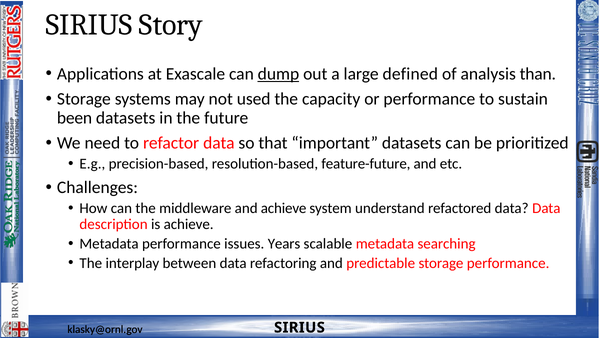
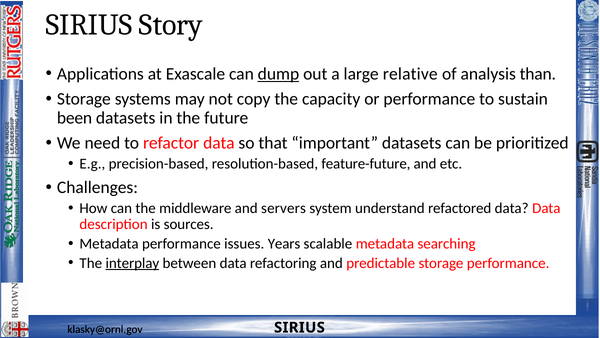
defined: defined -> relative (410, 74)
used: used -> copy (254, 99)
and achieve: achieve -> servers (283, 208)
is achieve: achieve -> sources (189, 224)
interplay underline: none -> present (132, 263)
